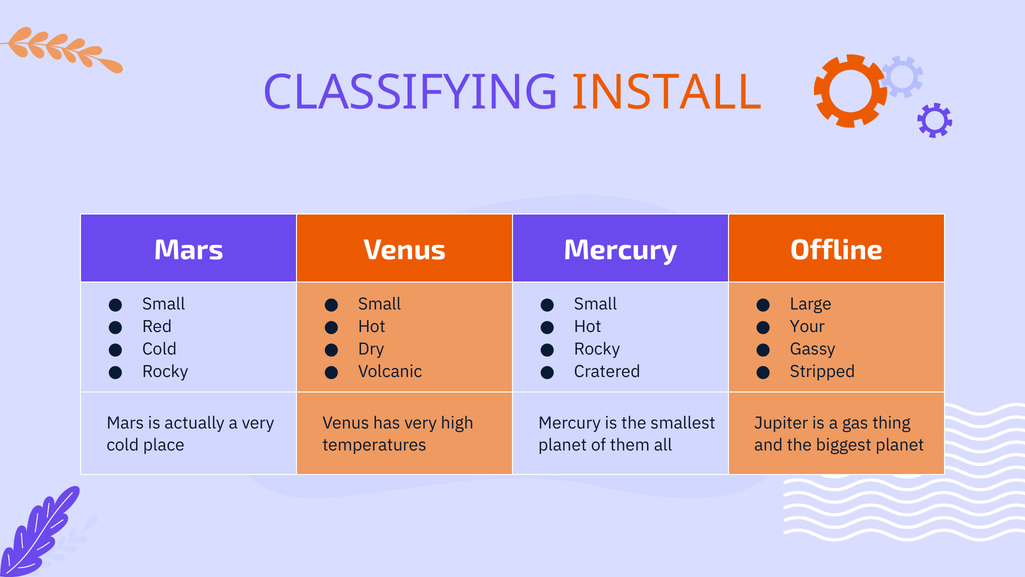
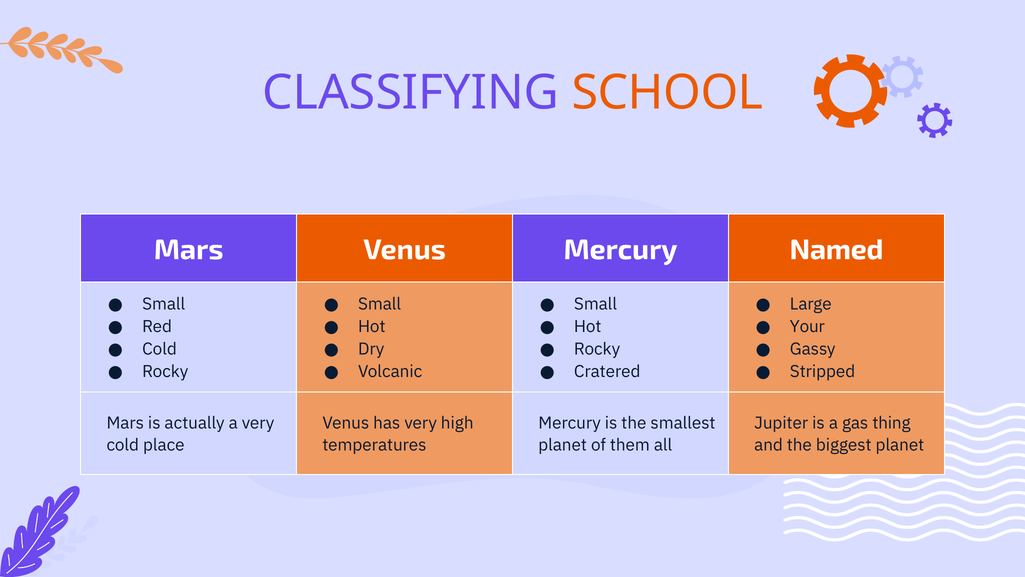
INSTALL: INSTALL -> SCHOOL (667, 93)
Offline: Offline -> Named (837, 250)
